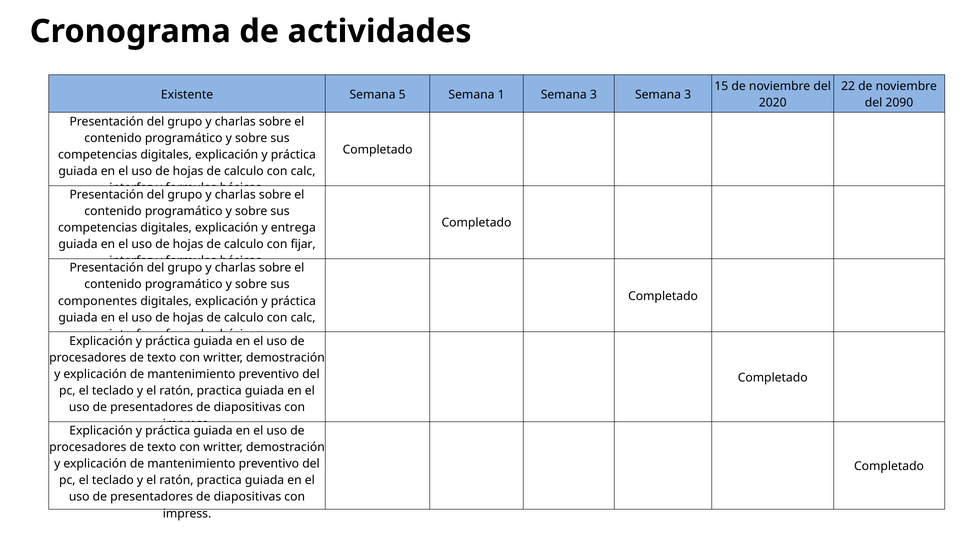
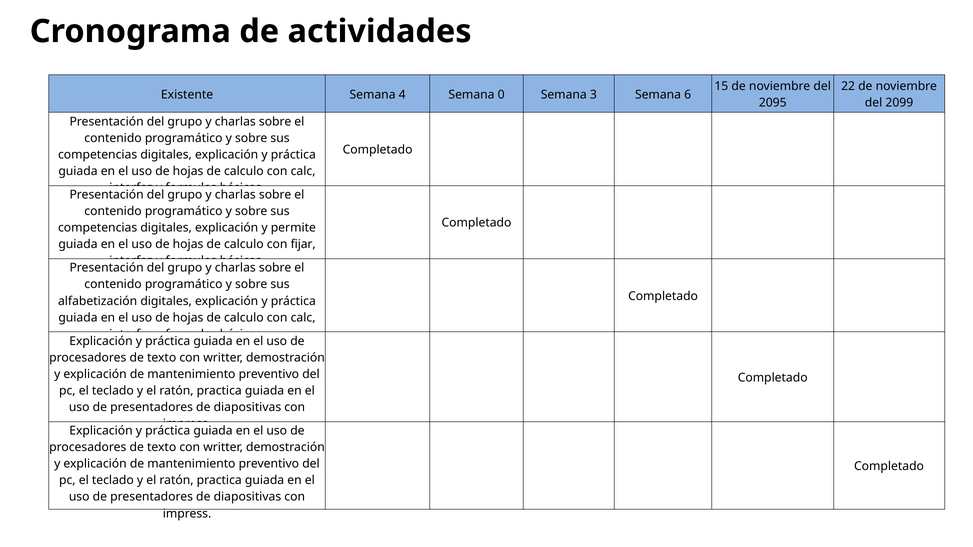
5: 5 -> 4 (402, 95)
1: 1 -> 0 (501, 95)
3 Semana 3: 3 -> 6 (688, 95)
2020: 2020 -> 2095 (773, 103)
2090: 2090 -> 2099 (899, 103)
entrega: entrega -> permite (293, 228)
componentes: componentes -> alfabetización (98, 301)
